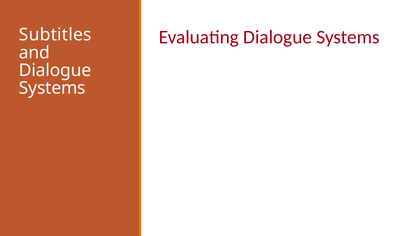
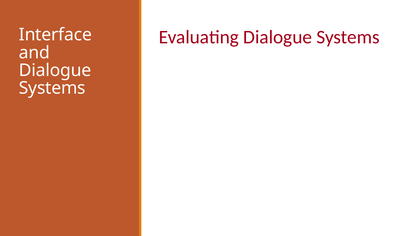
Subtitles: Subtitles -> Interface (55, 35)
